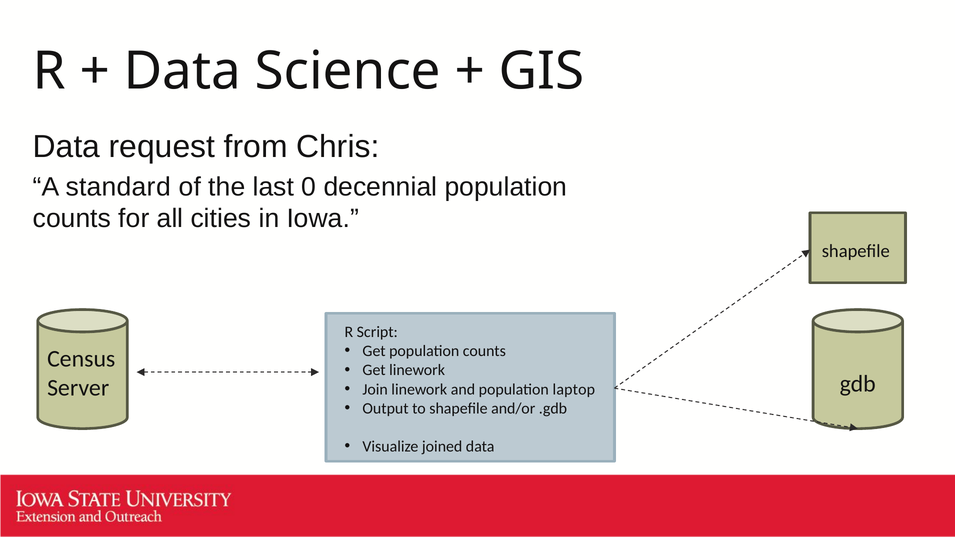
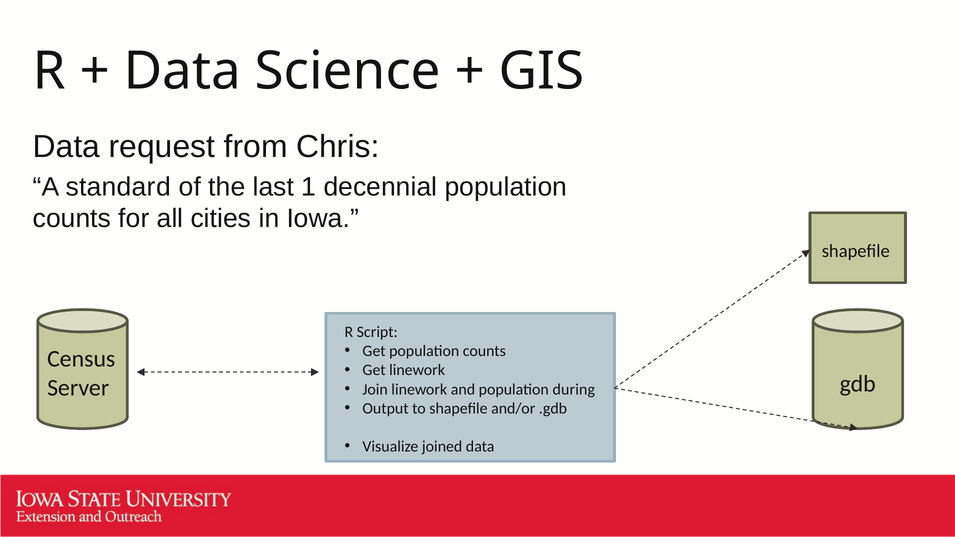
0: 0 -> 1 (309, 187)
laptop: laptop -> during (574, 389)
